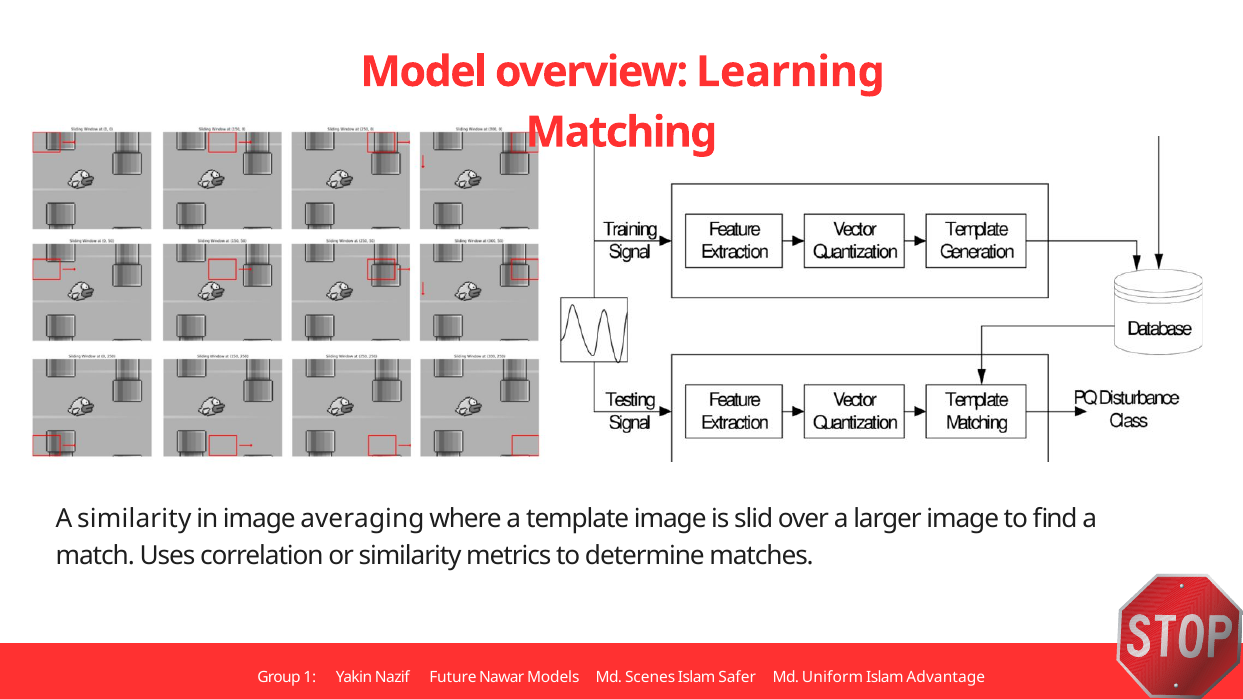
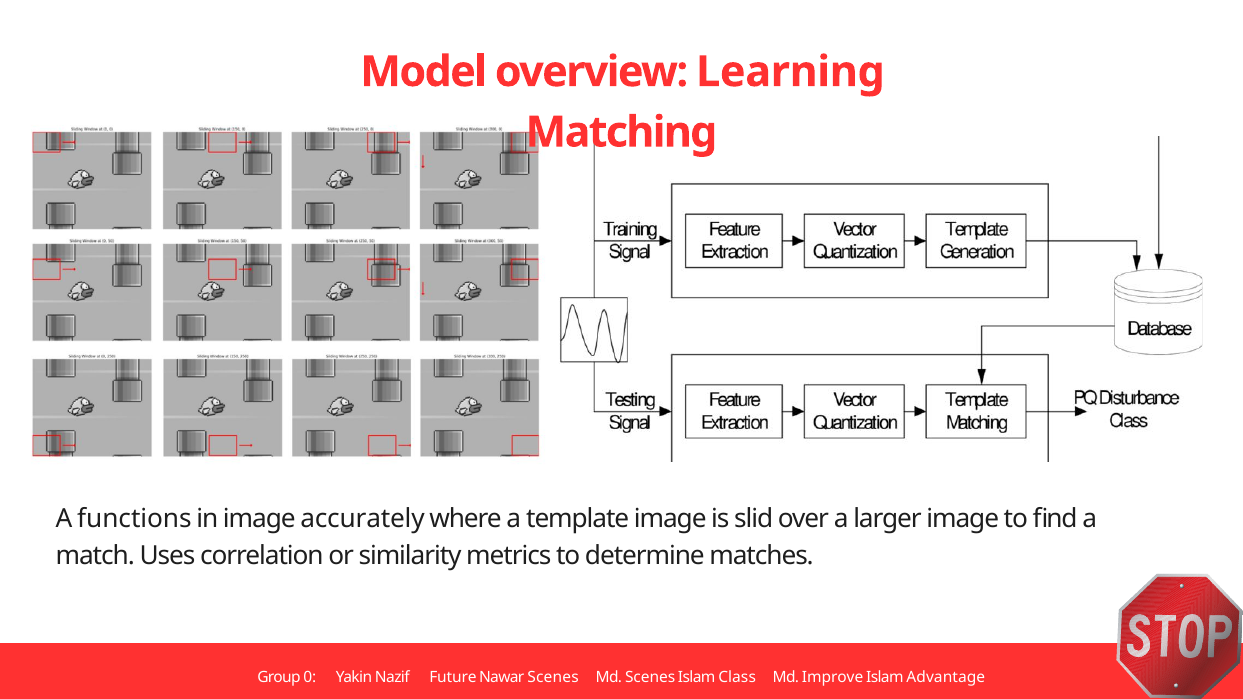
A similarity: similarity -> functions (134, 519)
averaging: averaging -> accurately (362, 519)
1: 1 -> 0 (310, 678)
Nawar Models: Models -> Scenes (553, 678)
Safer: Safer -> Class (737, 678)
Uniform: Uniform -> Improve (833, 678)
